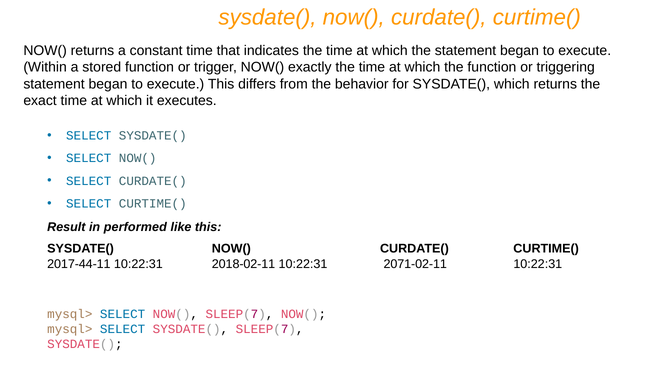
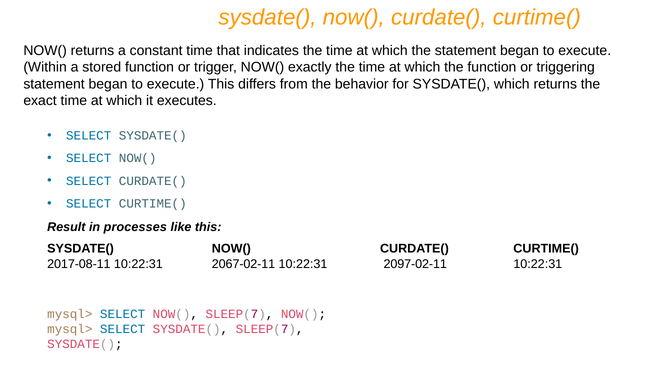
performed: performed -> processes (135, 227)
2017-44-11: 2017-44-11 -> 2017-08-11 (79, 264)
2018-02-11: 2018-02-11 -> 2067-02-11 (244, 264)
2071-02-11: 2071-02-11 -> 2097-02-11 (415, 264)
